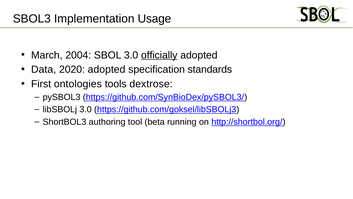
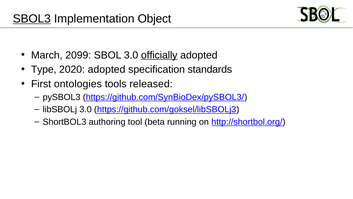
SBOL3 underline: none -> present (32, 19)
Usage: Usage -> Object (154, 19)
2004: 2004 -> 2099 (78, 55)
Data: Data -> Type (44, 69)
dextrose: dextrose -> released (151, 84)
